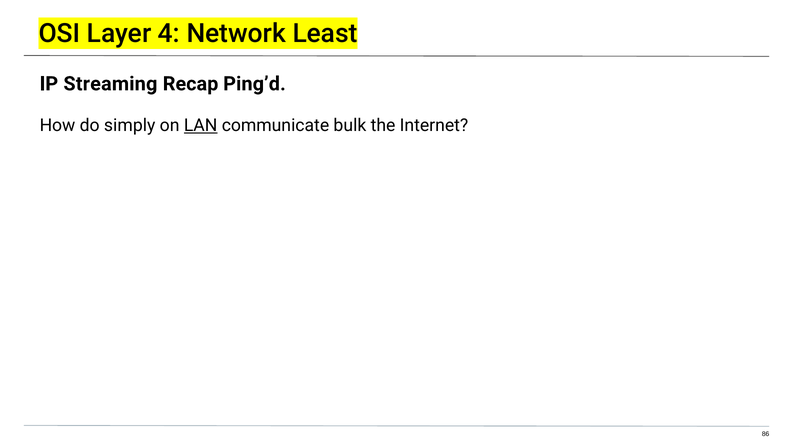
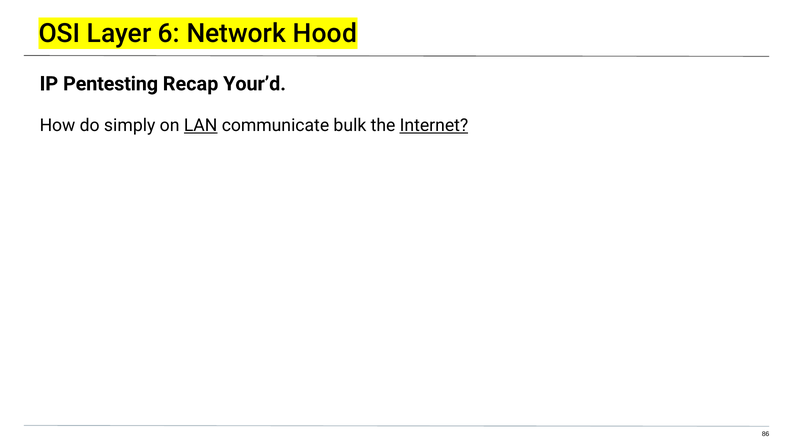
4: 4 -> 6 (169, 34)
Least: Least -> Hood (325, 34)
Streaming: Streaming -> Pentesting (111, 84)
Ping’d: Ping’d -> Your’d (255, 84)
Internet underline: none -> present (434, 126)
